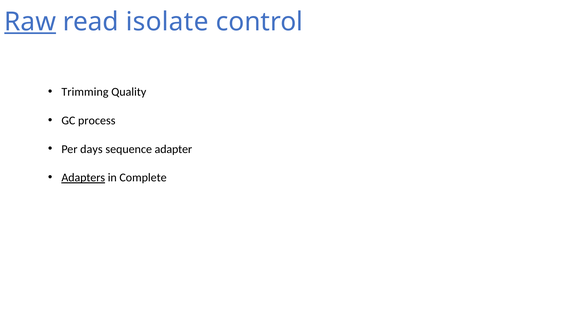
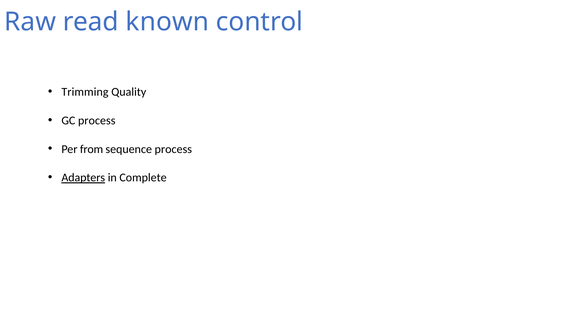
Raw underline: present -> none (30, 22)
isolate: isolate -> known (167, 22)
days: days -> from (92, 149)
sequence adapter: adapter -> process (173, 149)
